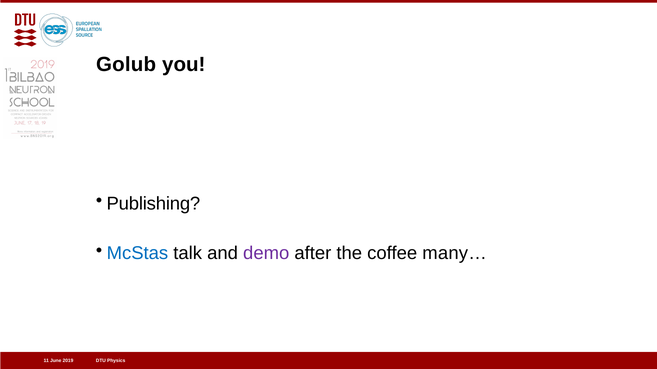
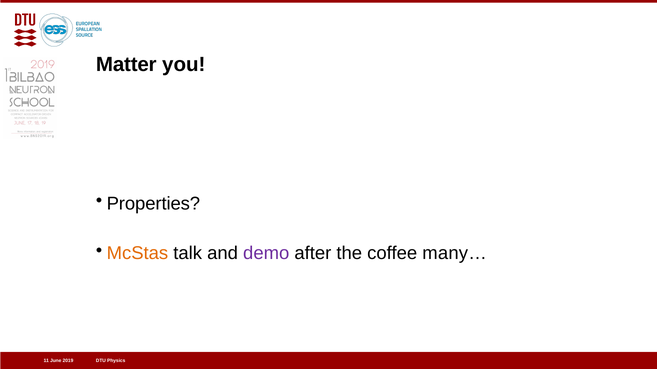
Golub: Golub -> Matter (126, 64)
Publishing: Publishing -> Properties (153, 204)
McStas colour: blue -> orange (137, 254)
